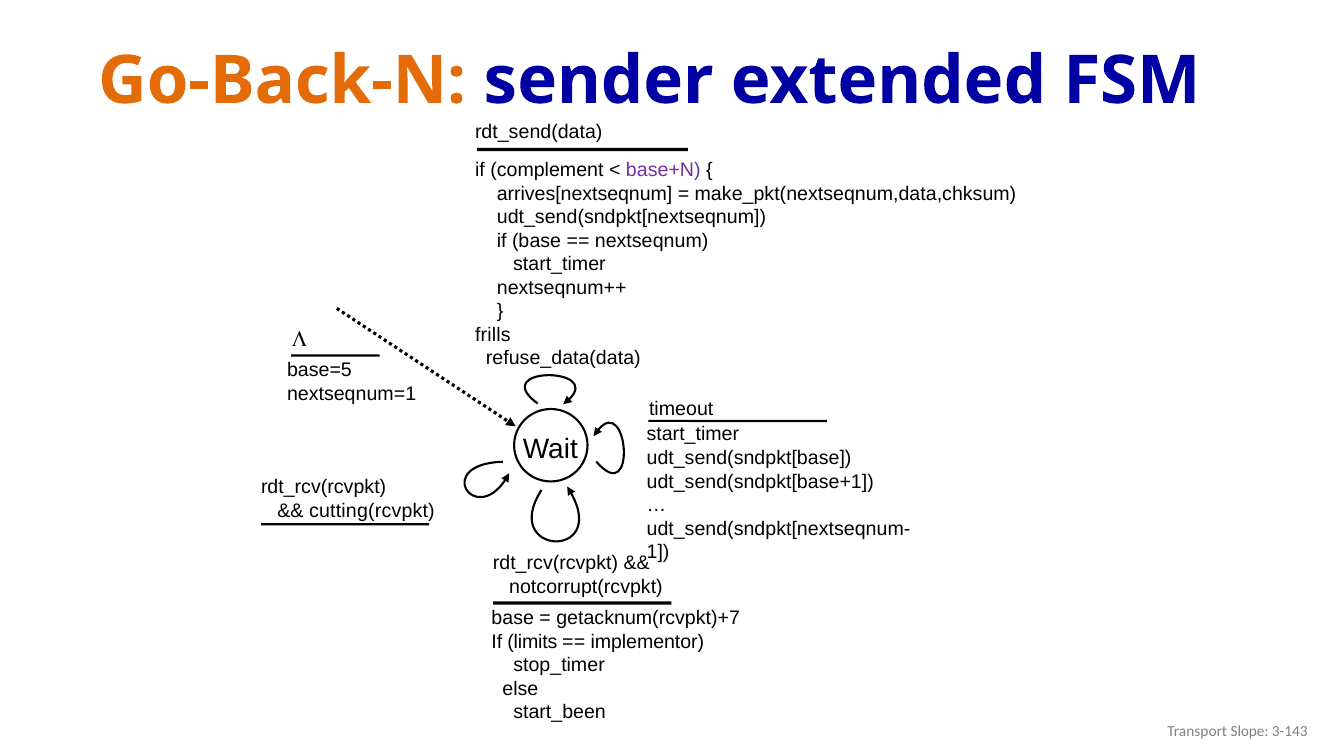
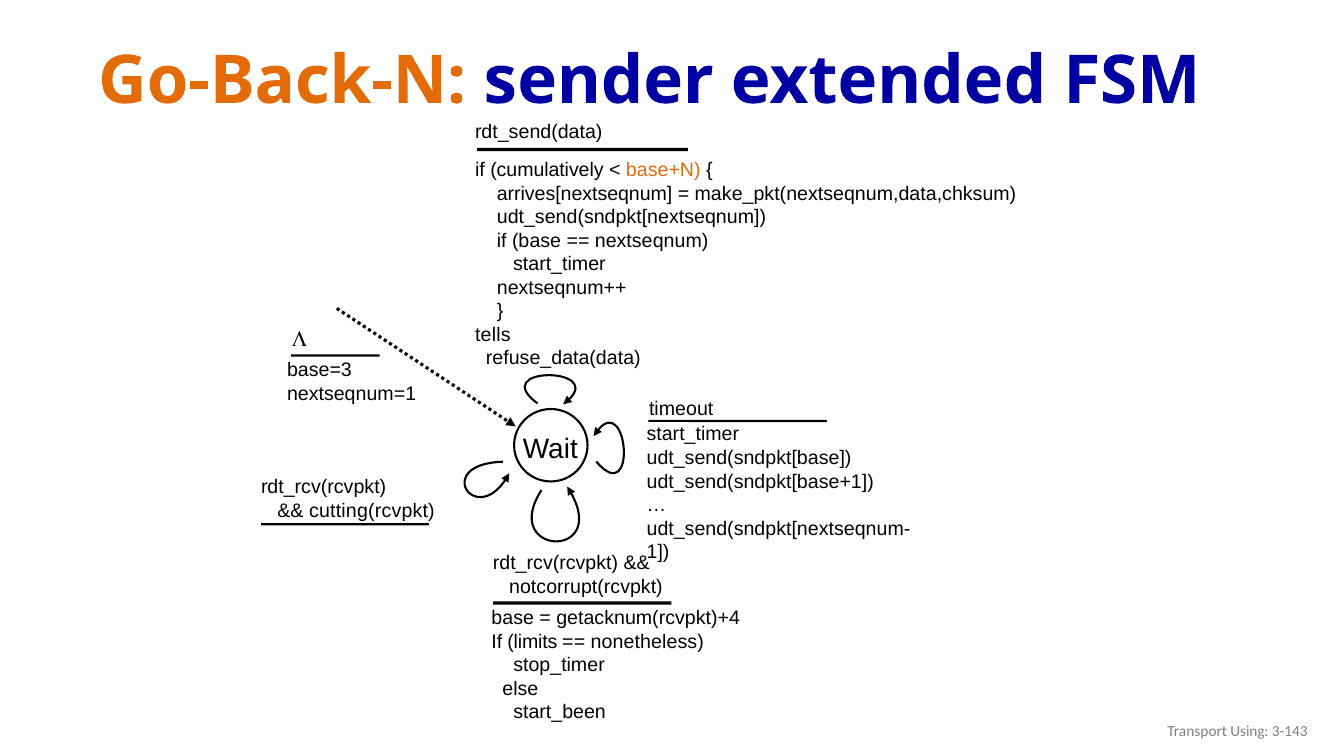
complement: complement -> cumulatively (547, 170)
base+N colour: purple -> orange (663, 170)
frills: frills -> tells (493, 335)
base=5: base=5 -> base=3 (319, 370)
getacknum(rcvpkt)+7: getacknum(rcvpkt)+7 -> getacknum(rcvpkt)+4 (648, 618)
implementor: implementor -> nonetheless (647, 641)
Slope: Slope -> Using (1250, 731)
